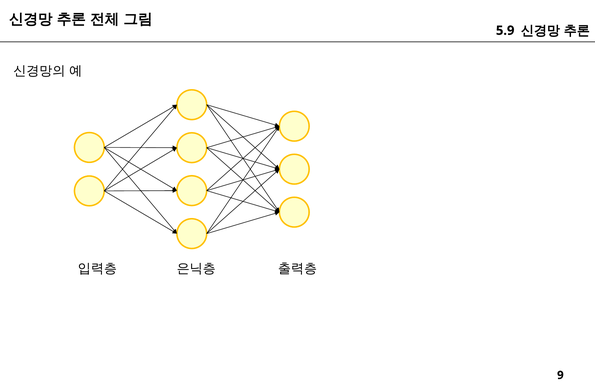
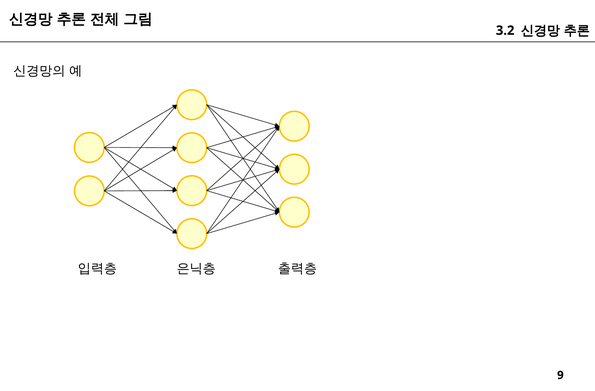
5.9: 5.9 -> 3.2 (505, 30)
